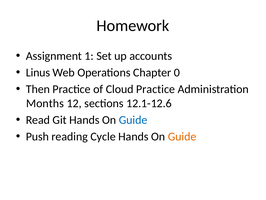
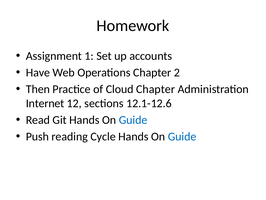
Linus: Linus -> Have (38, 72)
0: 0 -> 2 (177, 72)
Cloud Practice: Practice -> Chapter (156, 89)
Months: Months -> Internet (45, 103)
Guide colour: orange -> blue (182, 136)
